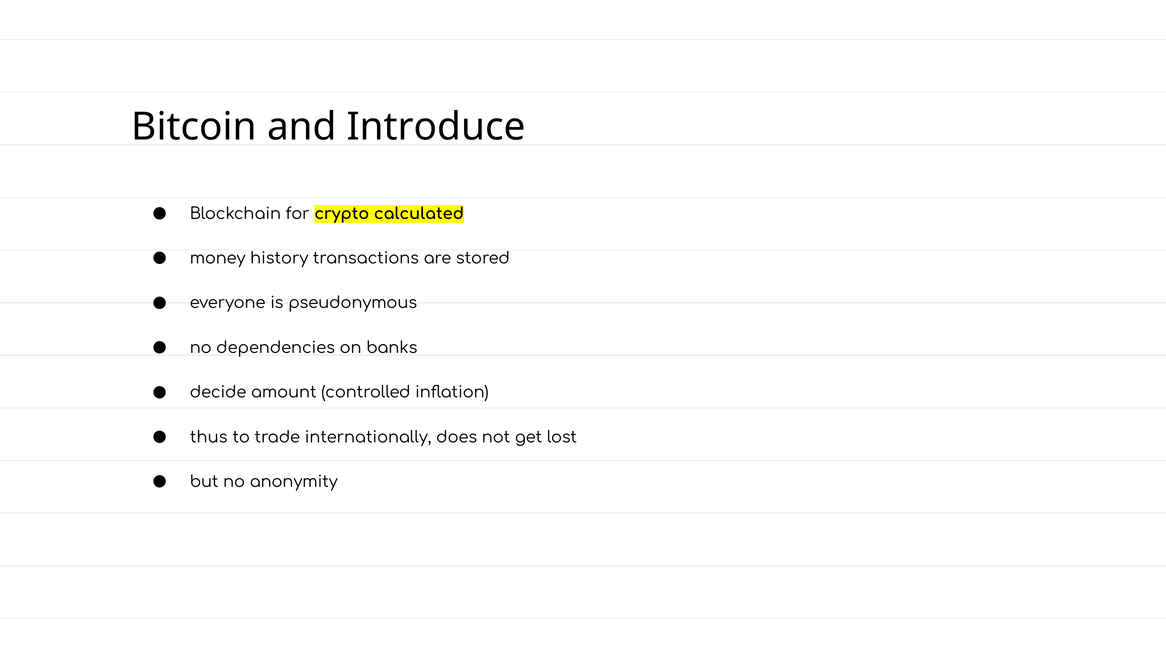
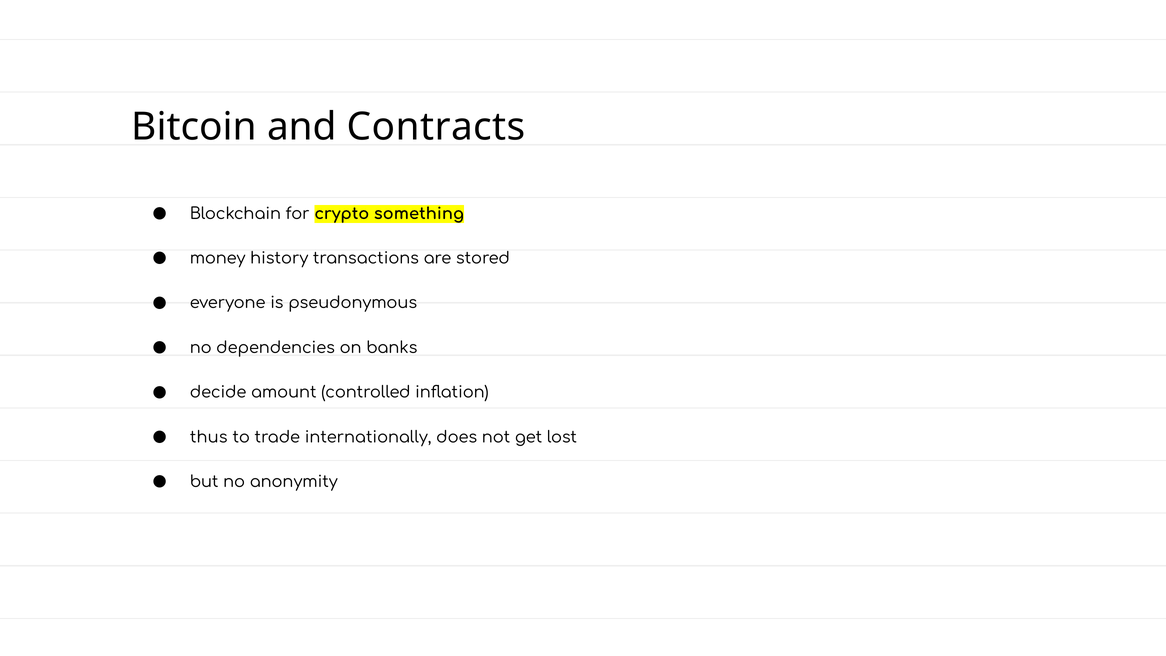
Introduce: Introduce -> Contracts (436, 127)
calculated: calculated -> something (419, 214)
